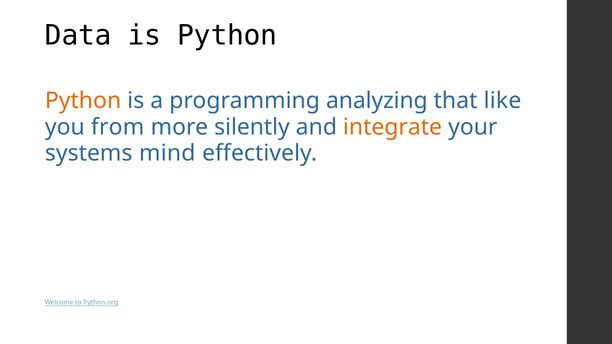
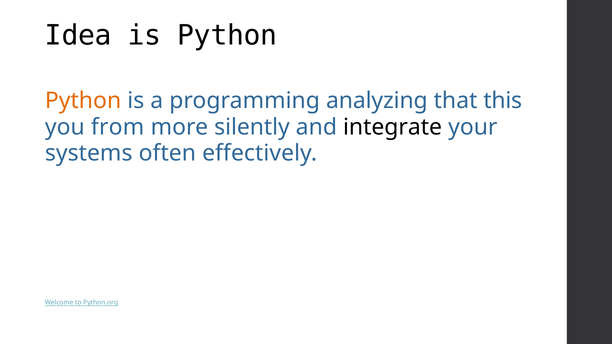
Data: Data -> Idea (78, 36)
like: like -> this (503, 101)
integrate colour: orange -> black (393, 127)
mind: mind -> often (167, 153)
